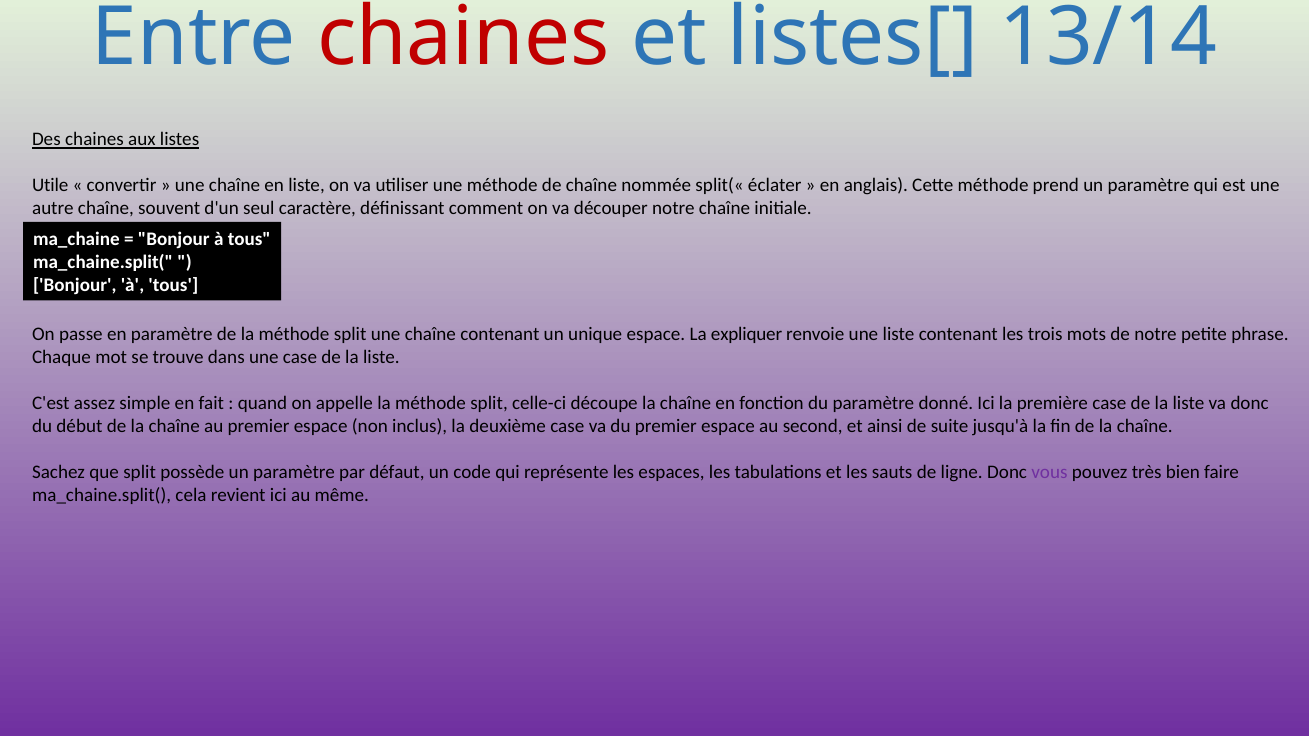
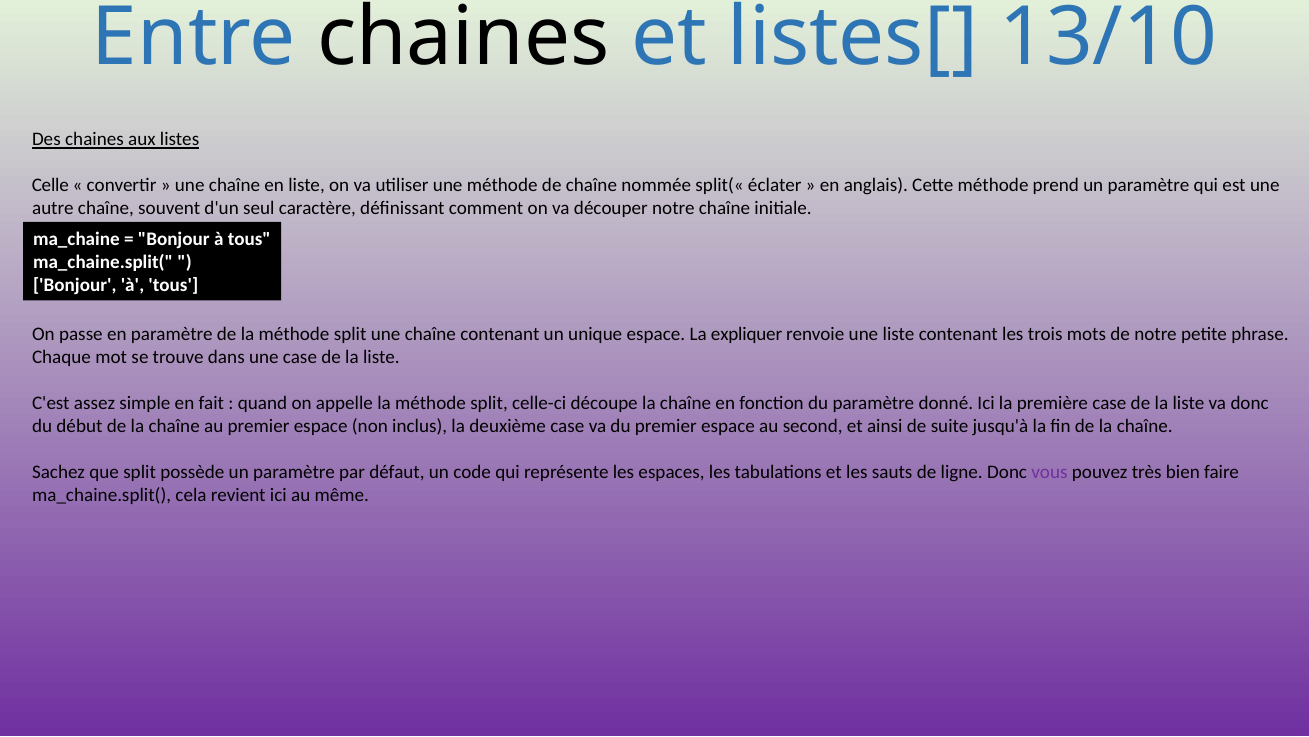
chaines colour: red -> black (463, 38)
13/14: 13/14 -> 13/10 (1108, 38)
Utile: Utile -> Celle (50, 185)
